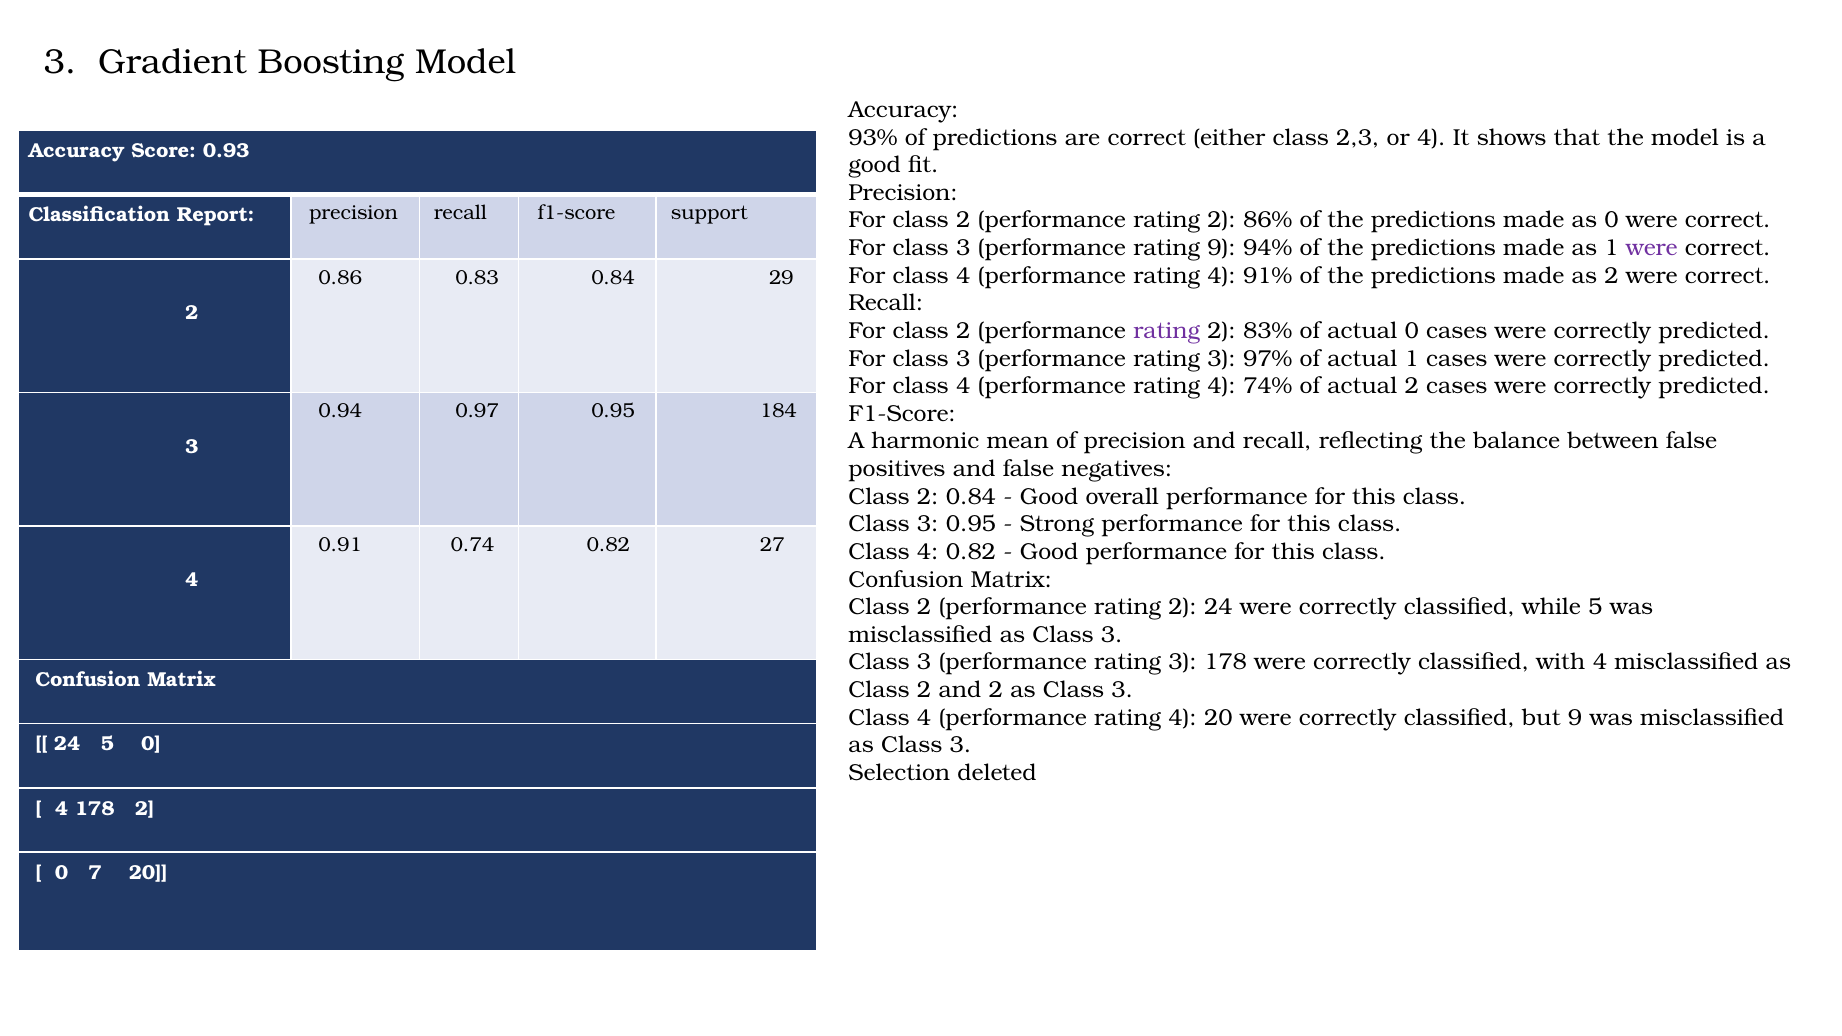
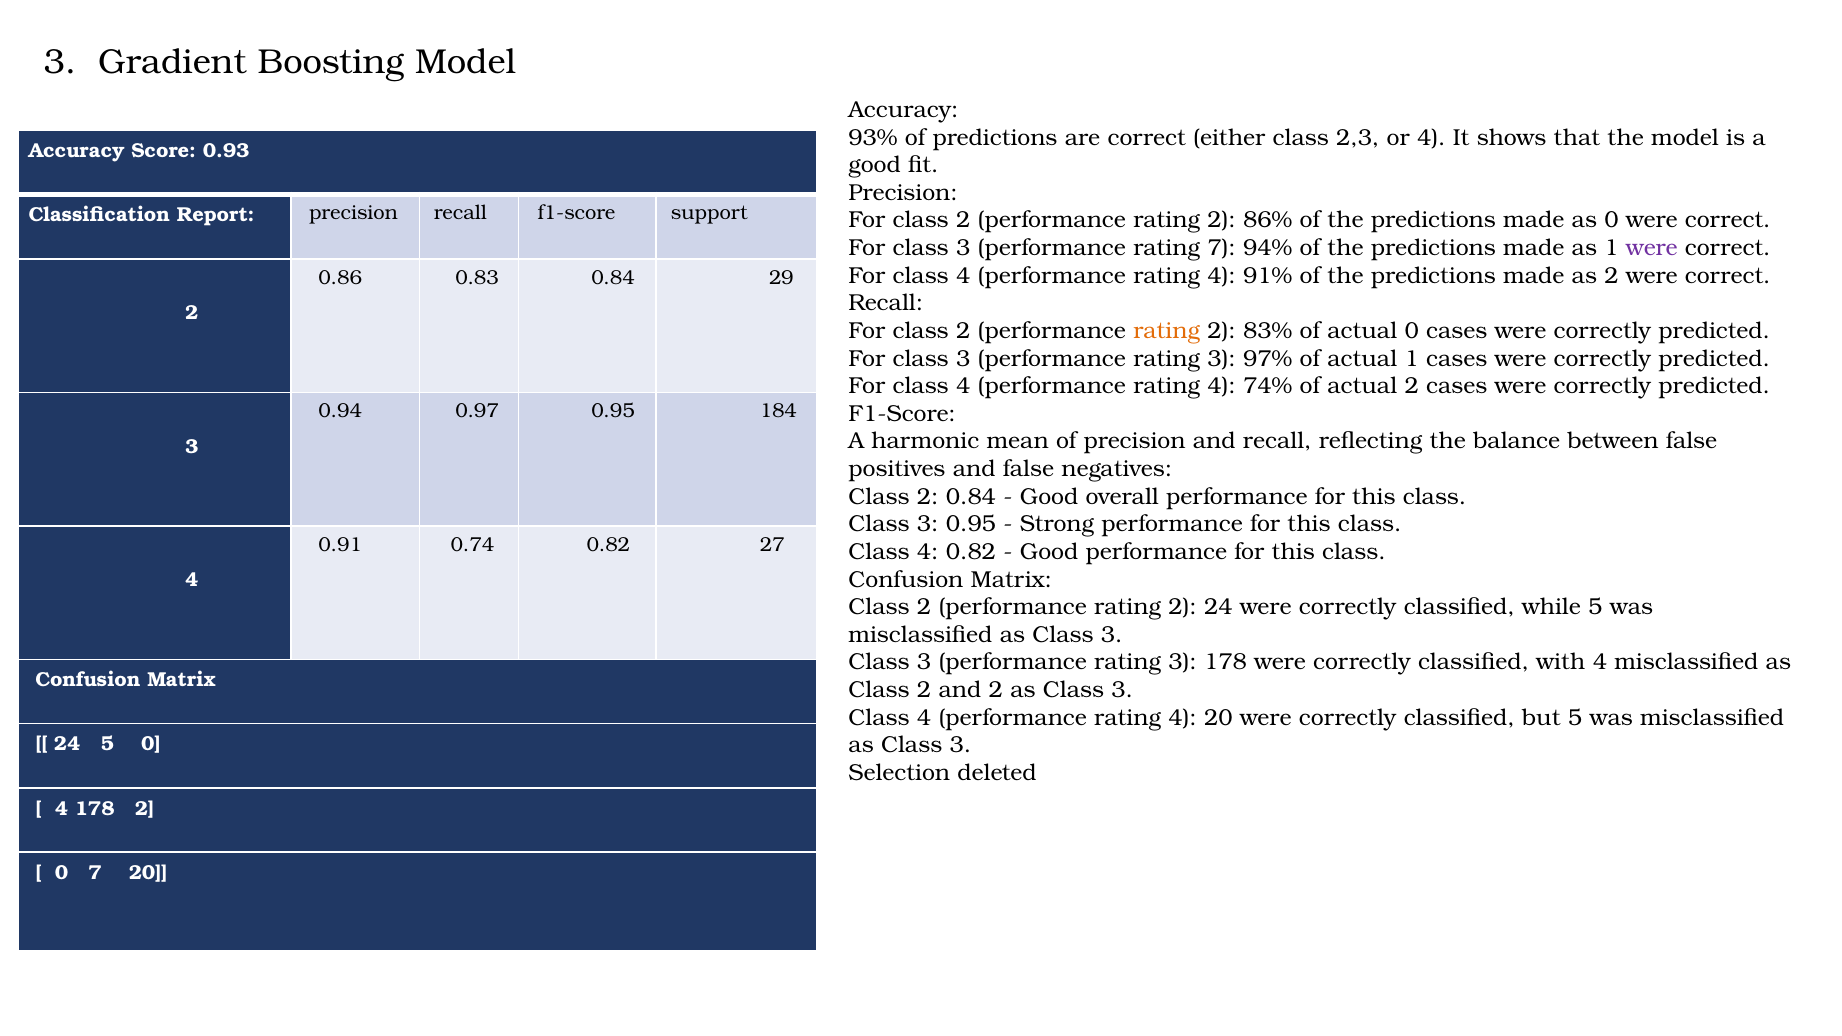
rating 9: 9 -> 7 (1222, 248)
rating colour: purple -> orange (1167, 331)
but 9: 9 -> 5 (1575, 718)
